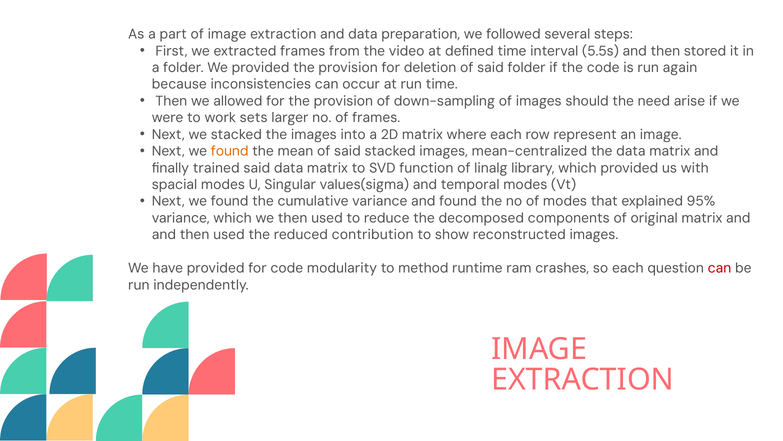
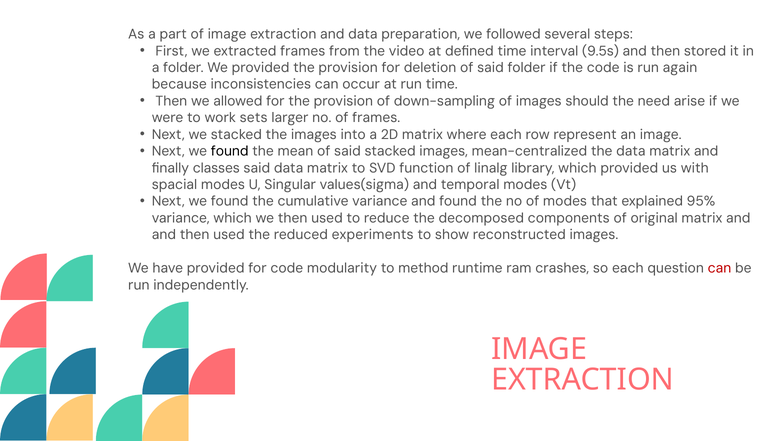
5.5s: 5.5s -> 9.5s (600, 51)
found colour: orange -> black (230, 151)
trained: trained -> classes (216, 168)
contribution: contribution -> experiments (373, 234)
